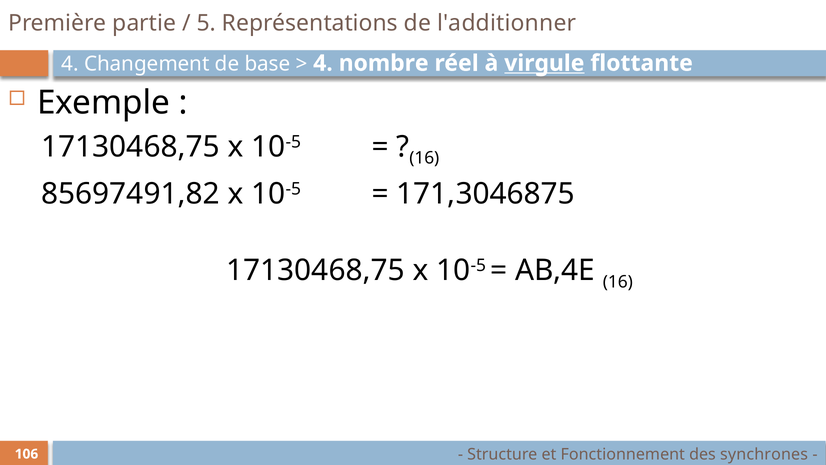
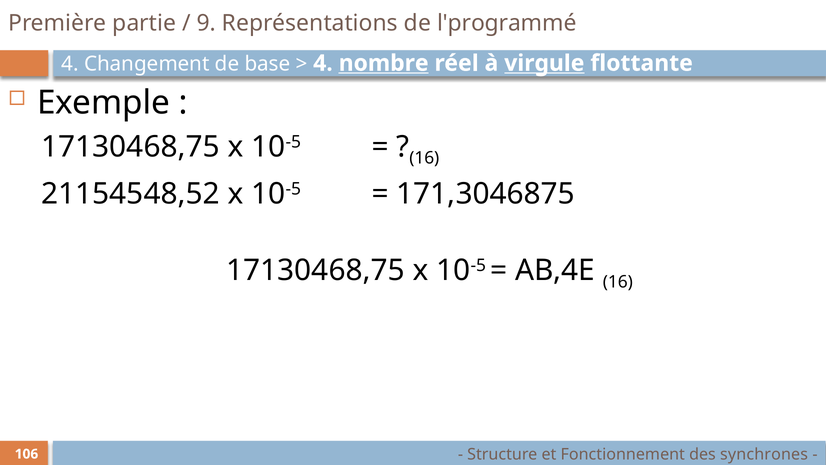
5: 5 -> 9 (206, 23)
l'additionner: l'additionner -> l'programmé (507, 23)
nombre underline: none -> present (384, 63)
85697491,82: 85697491,82 -> 21154548,52 (130, 194)
